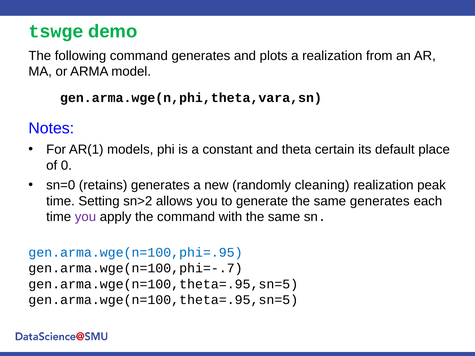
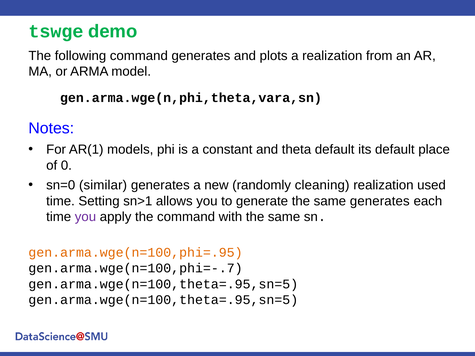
theta certain: certain -> default (335, 150)
retains: retains -> similar (103, 185)
peak: peak -> used (432, 185)
sn>2: sn>2 -> sn>1 (138, 201)
gen.arma.wge(n=100,phi=.95 colour: blue -> orange (136, 253)
